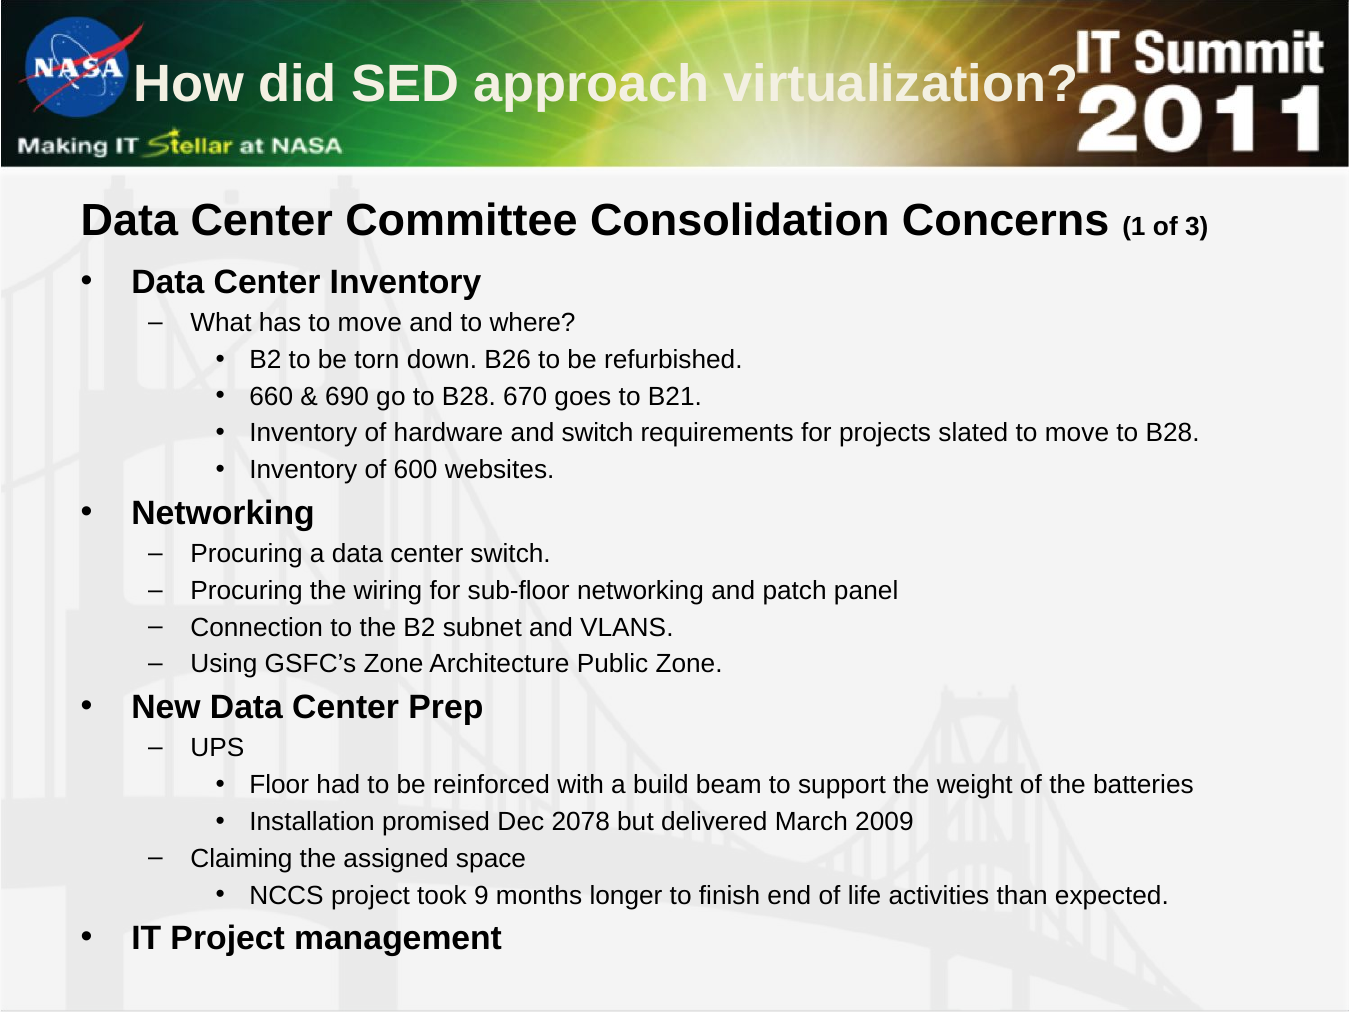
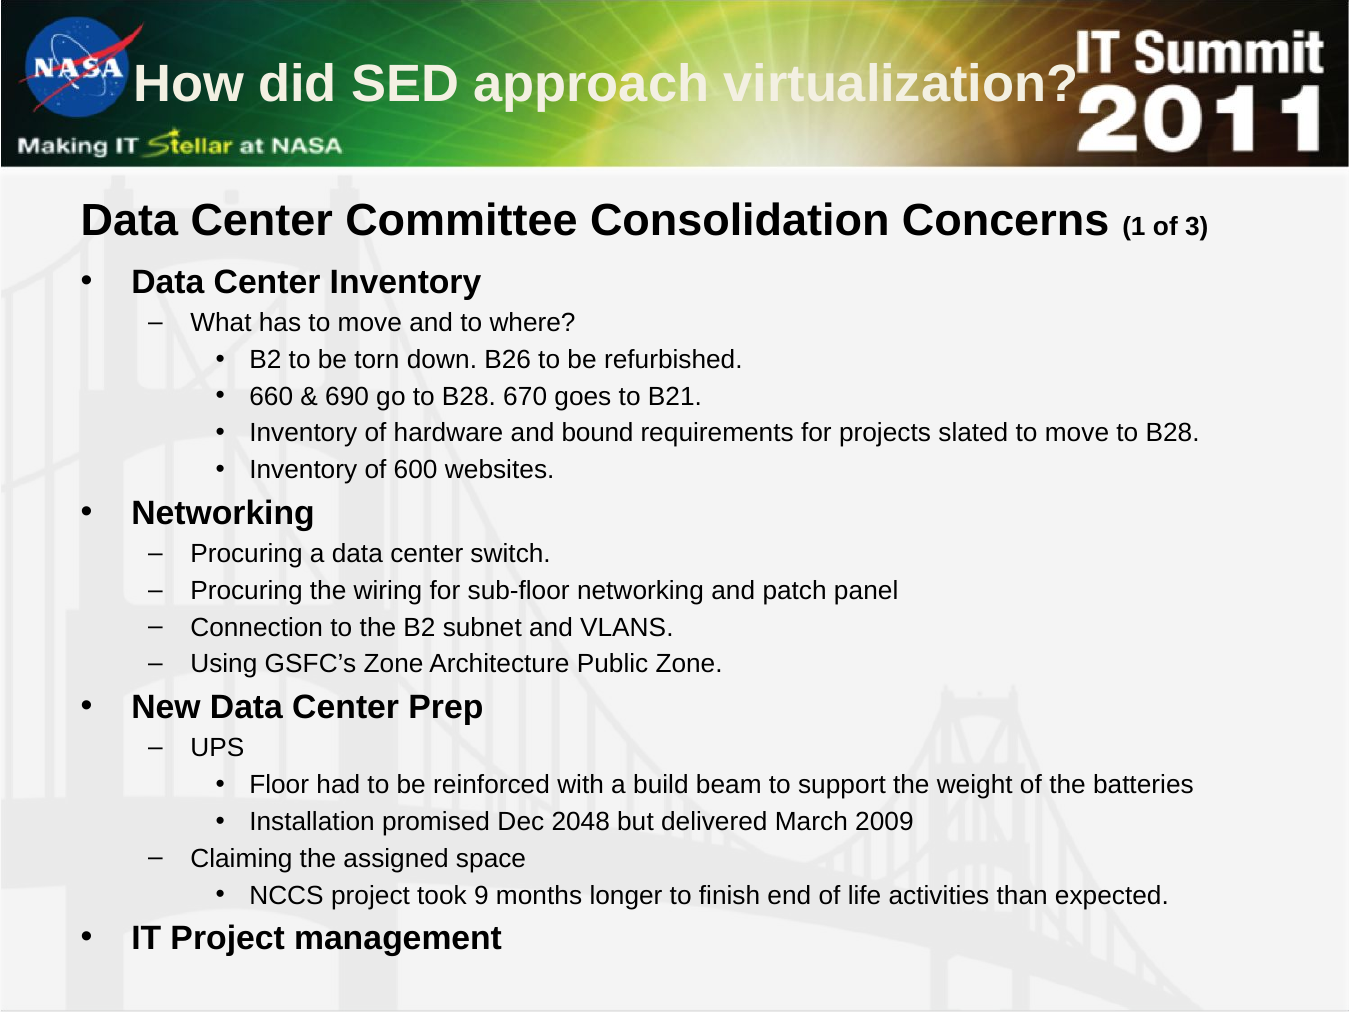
and switch: switch -> bound (598, 433)
2078: 2078 -> 2048 (581, 822)
